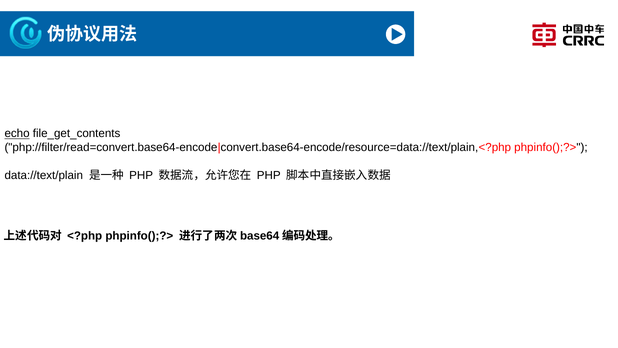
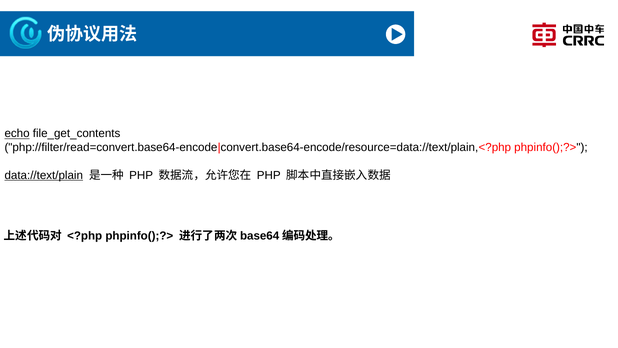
data://text/plain underline: none -> present (44, 175)
